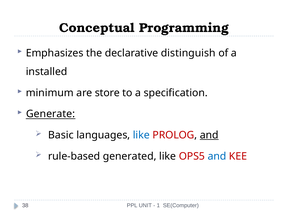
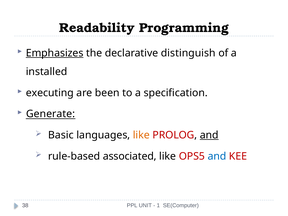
Conceptual: Conceptual -> Readability (97, 28)
Emphasizes underline: none -> present (55, 53)
minimum: minimum -> executing (50, 93)
store: store -> been (107, 93)
like colour: blue -> orange (141, 135)
generated: generated -> associated (130, 156)
